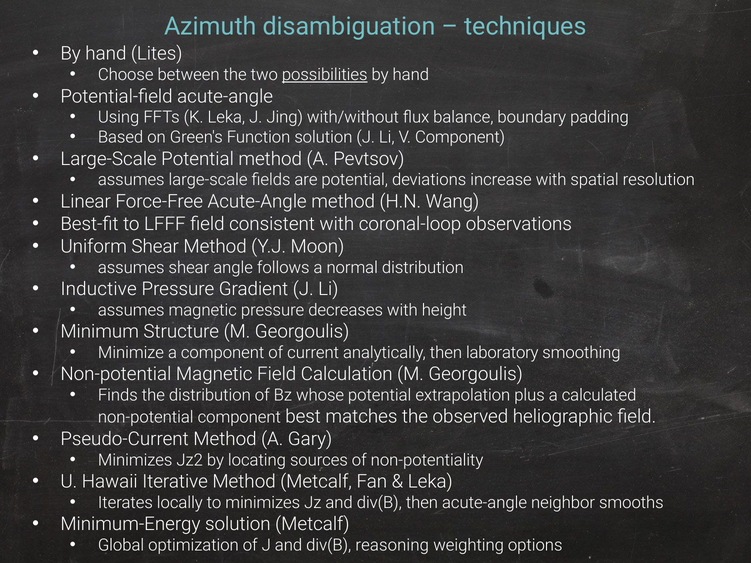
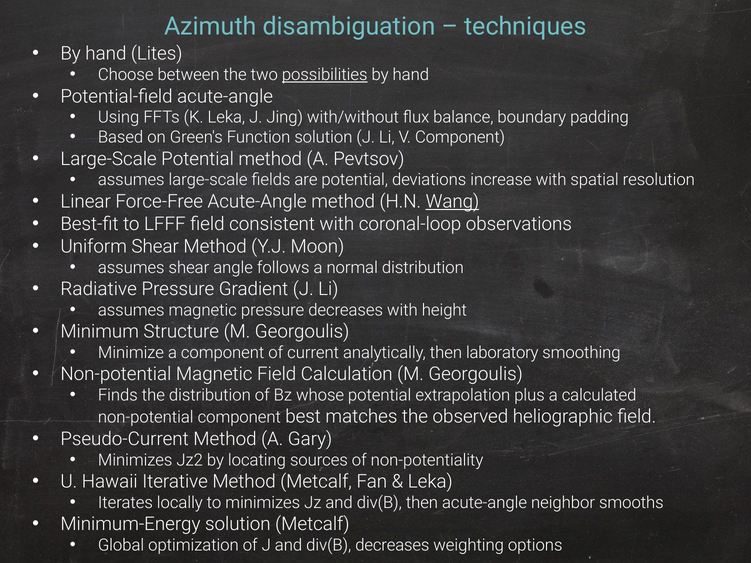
Wang underline: none -> present (452, 201)
Inductive: Inductive -> Radiative (99, 289)
div(B reasoning: reasoning -> decreases (392, 545)
